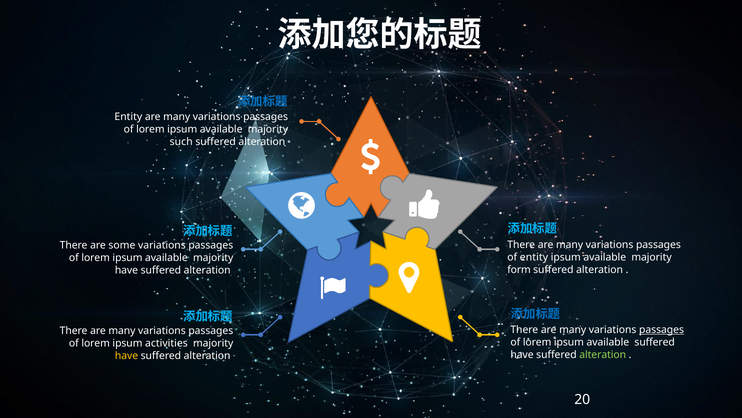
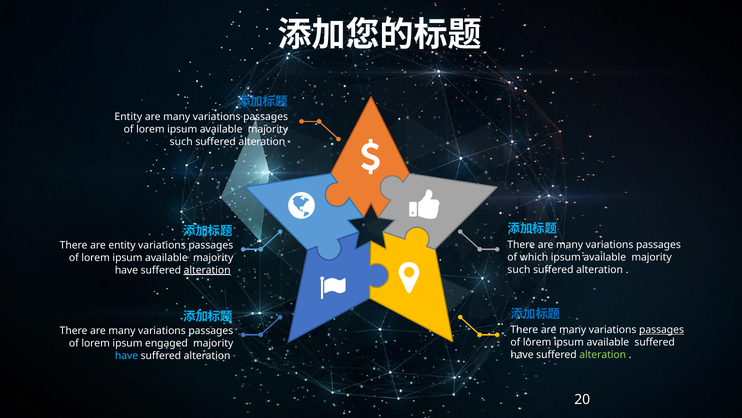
are some: some -> entity (122, 245)
of entity: entity -> which (534, 257)
form: form -> such (519, 269)
alteration underline: none -> present (207, 270)
activities: activities -> engaged (166, 343)
have colour: yellow -> light blue (127, 355)
